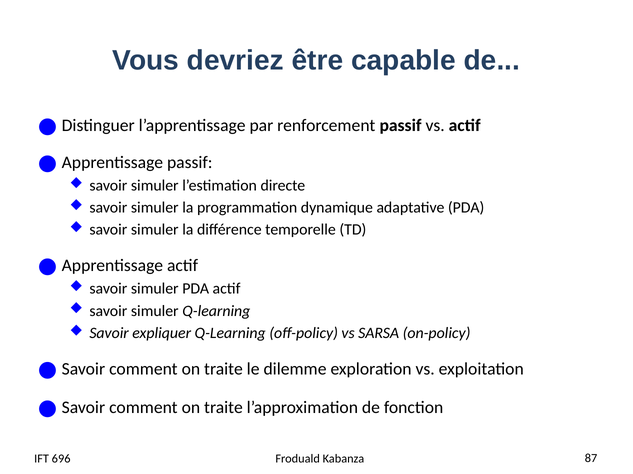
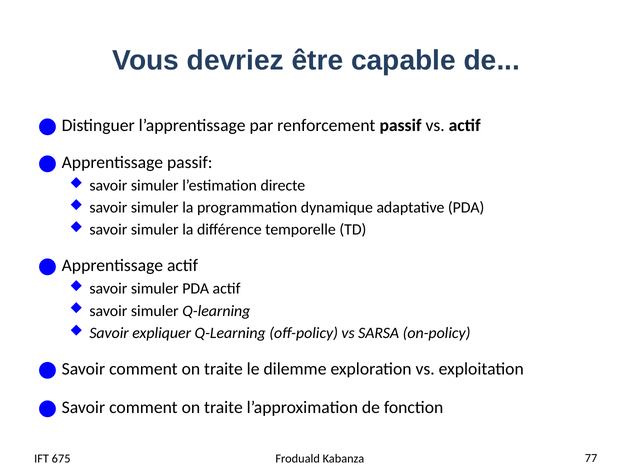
696: 696 -> 675 (61, 459)
87: 87 -> 77 (591, 459)
